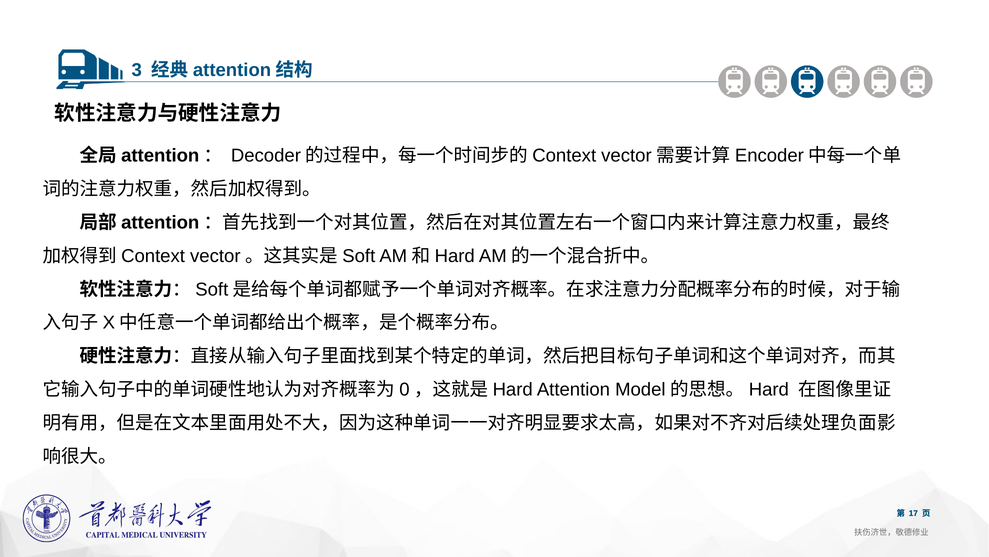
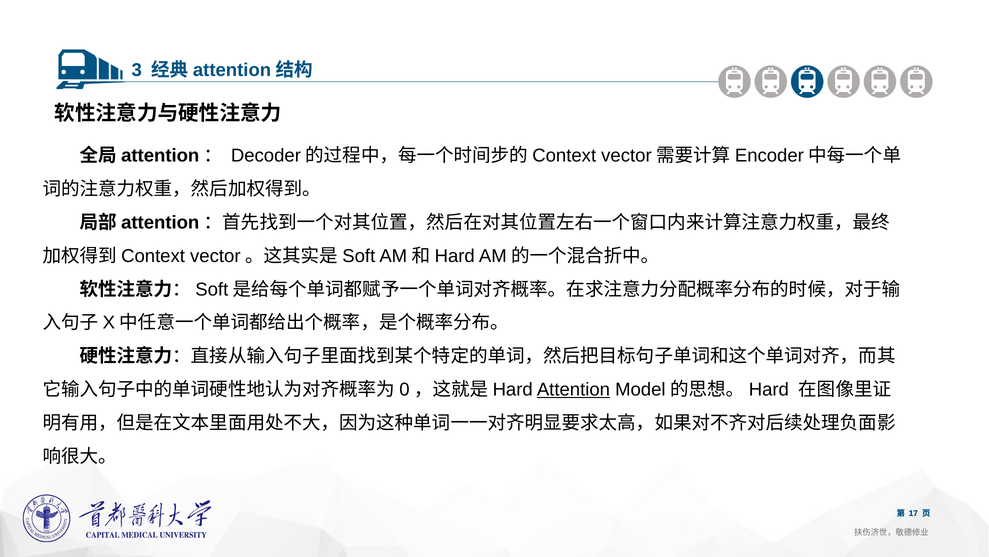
Attention underline: none -> present (573, 389)
